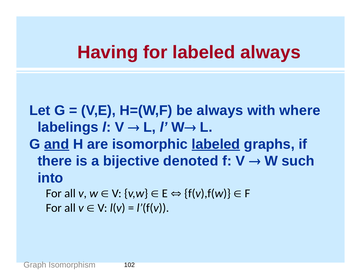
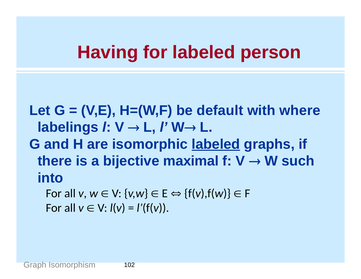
labeled always: always -> person (271, 52)
be always: always -> default (220, 110)
and underline: present -> none (57, 144)
denoted: denoted -> maximal (191, 161)
